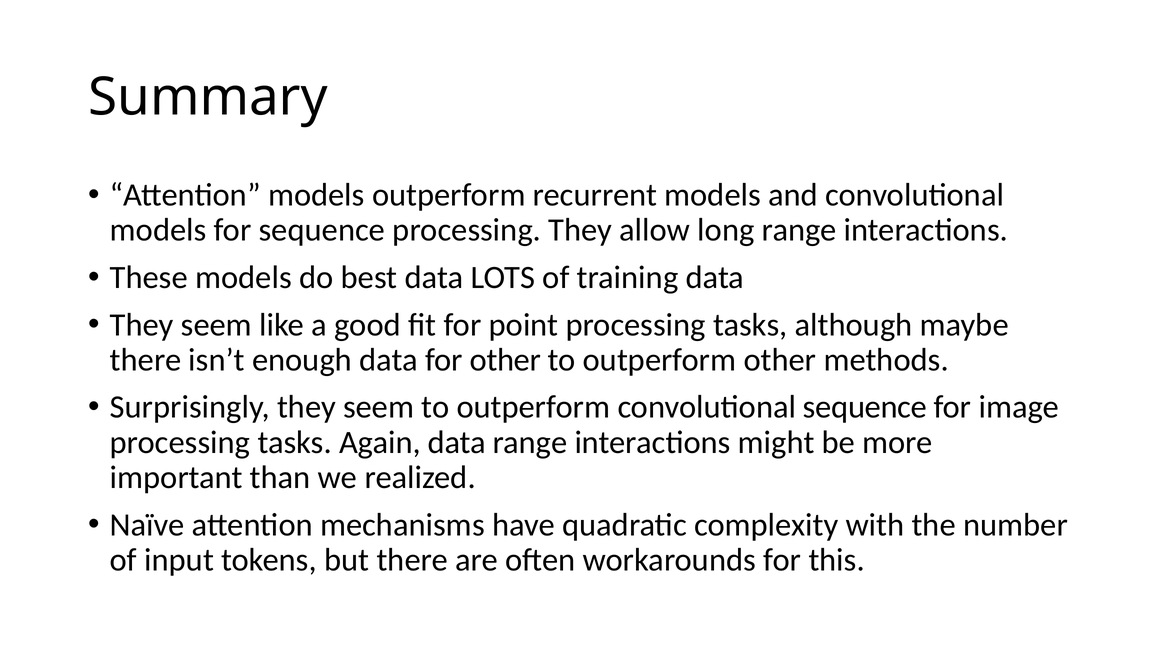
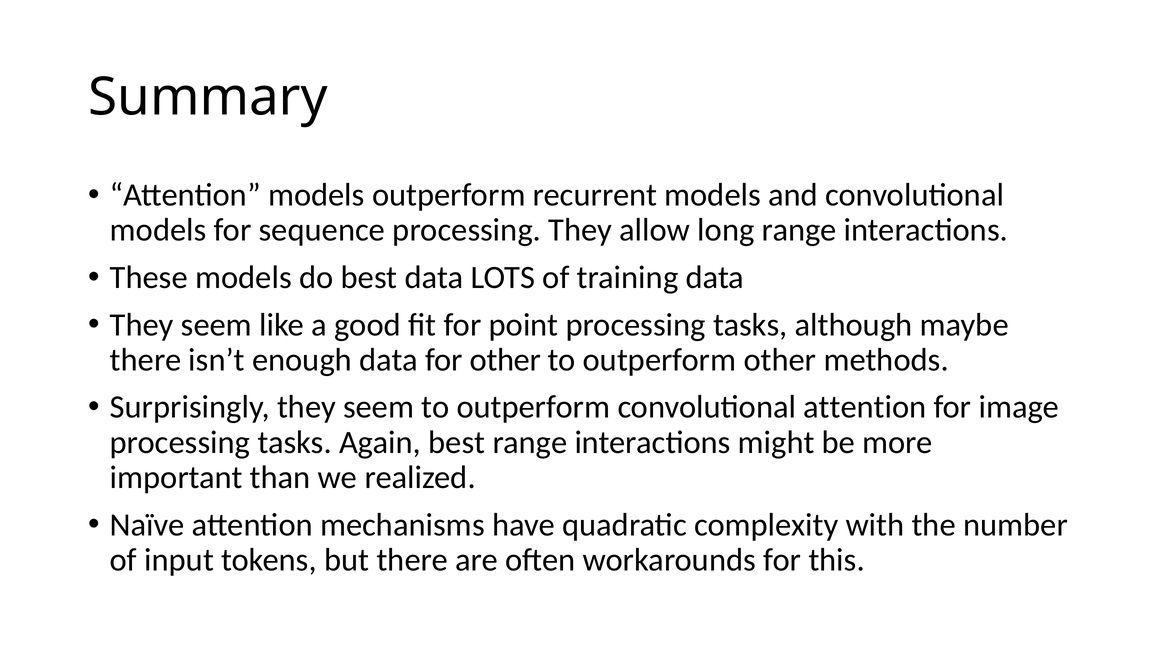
convolutional sequence: sequence -> attention (865, 407)
Again data: data -> best (457, 442)
